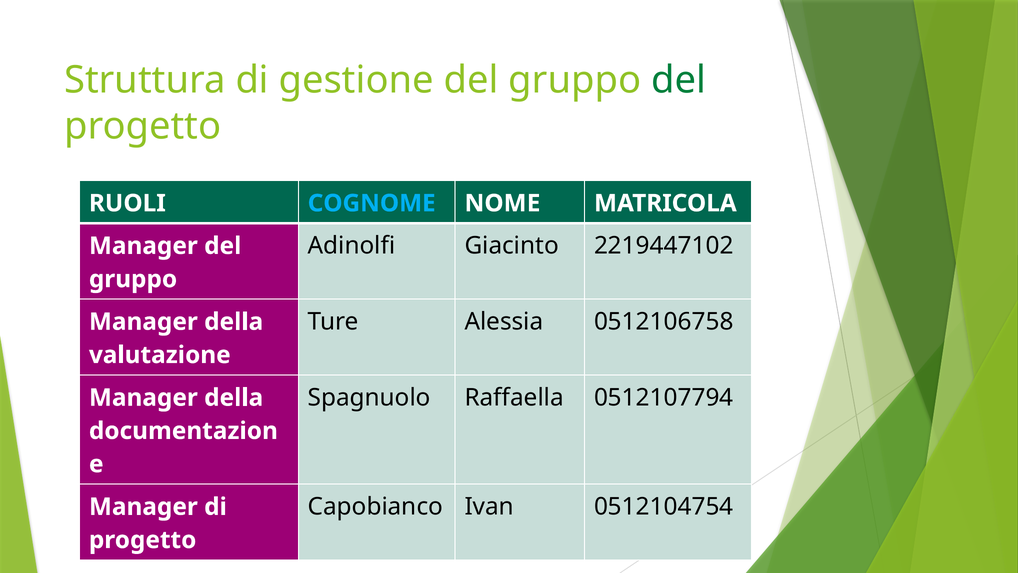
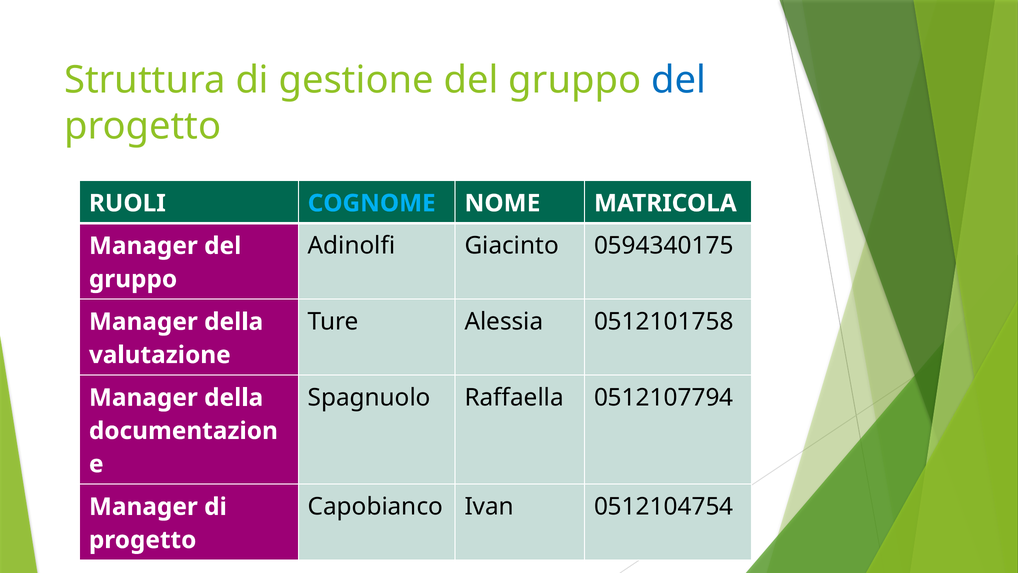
del colour: green -> blue (679, 80)
2219447102: 2219447102 -> 0594340175 (664, 246)
0512106758: 0512106758 -> 0512101758 (664, 322)
